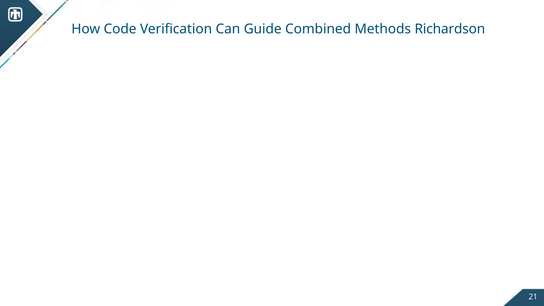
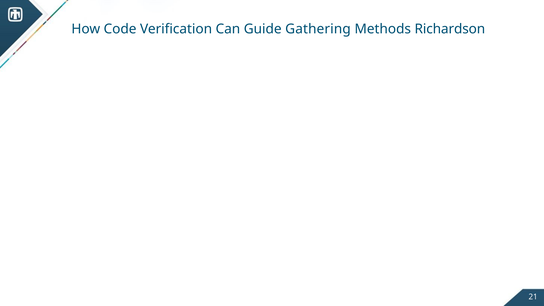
Combined: Combined -> Gathering (318, 29)
